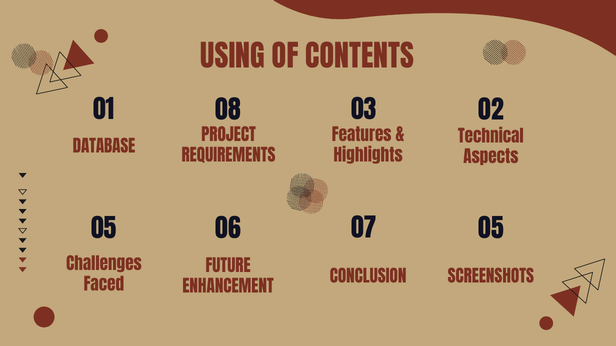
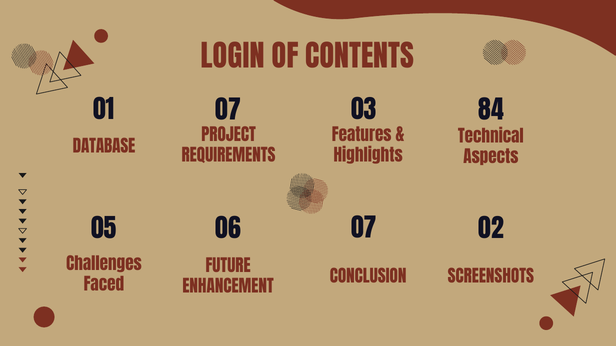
USING: USING -> LOGIN (233, 58)
01 08: 08 -> 07 (228, 112)
02: 02 -> 84 (491, 112)
07 05: 05 -> 02 (491, 230)
